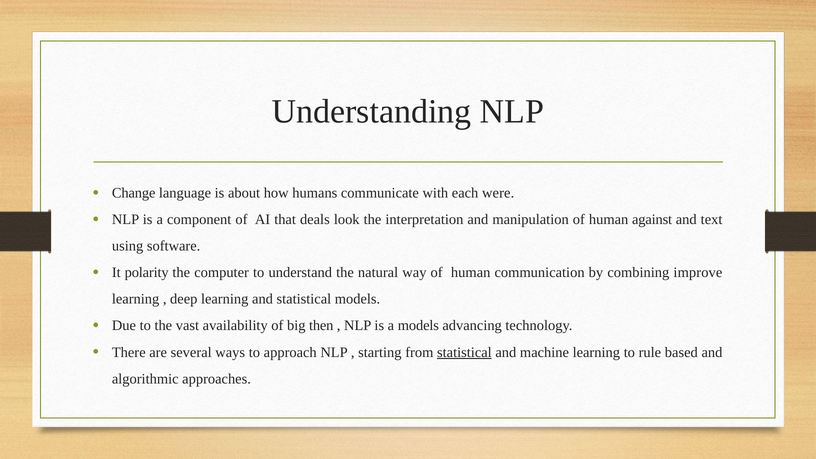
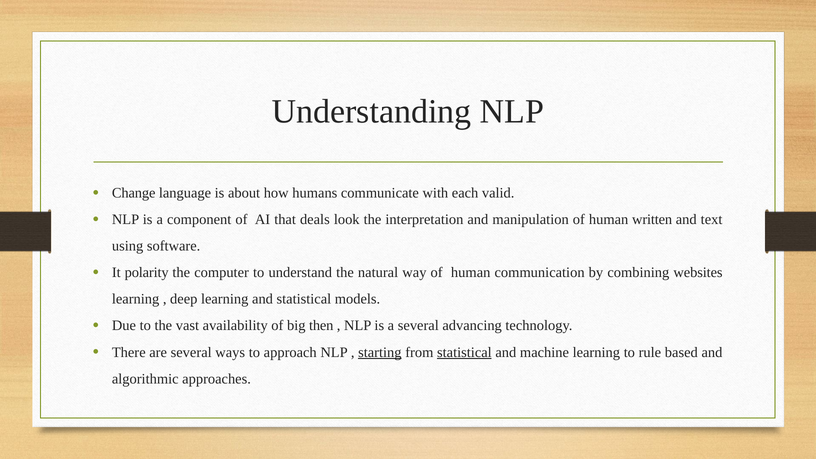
were: were -> valid (498, 193)
against: against -> written (652, 220)
improve: improve -> websites (698, 273)
a models: models -> several (418, 326)
starting underline: none -> present (380, 352)
